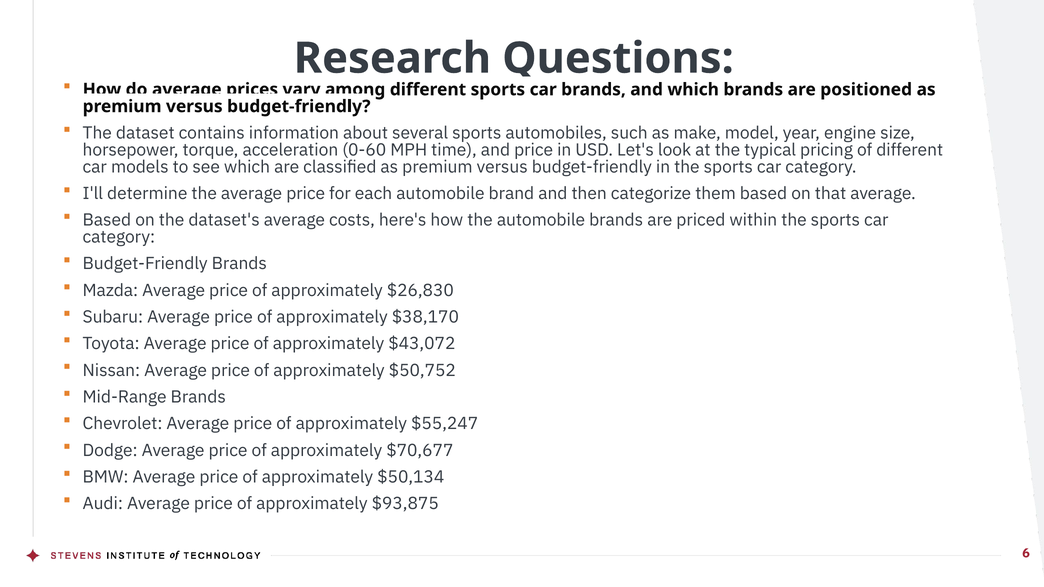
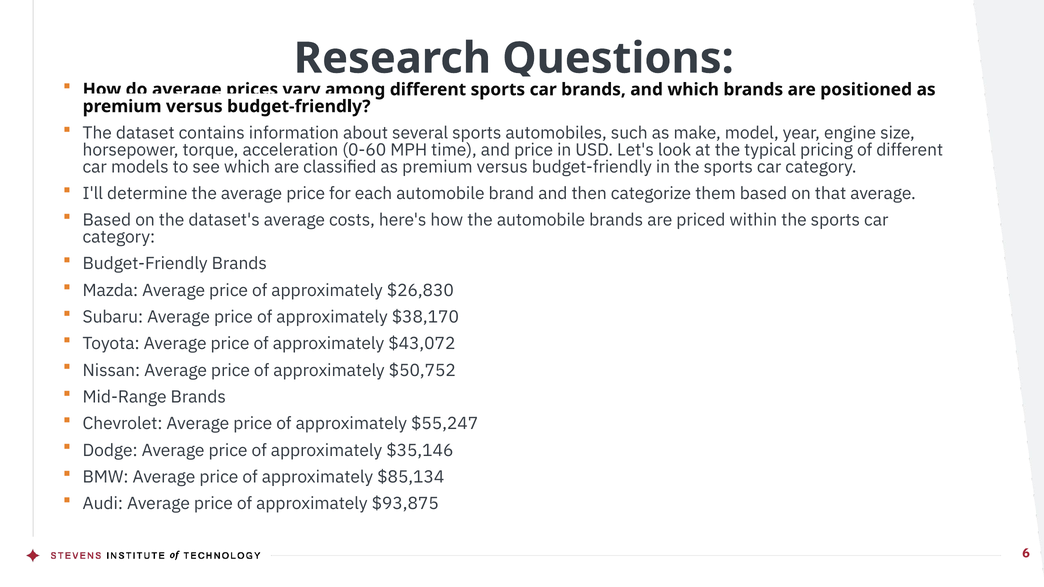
$70,677: $70,677 -> $35,146 (420, 450)
$50,134: $50,134 -> $85,134 (411, 477)
